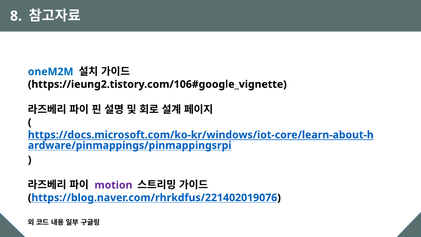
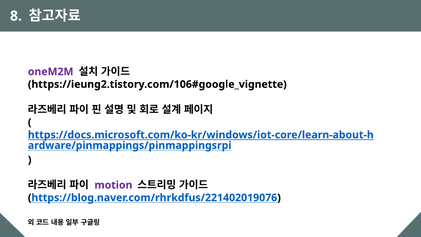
oneM2M colour: blue -> purple (51, 72)
